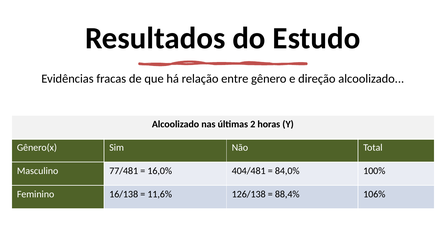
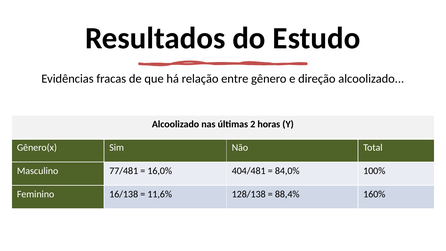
126/138: 126/138 -> 128/138 (249, 194)
106%: 106% -> 160% (374, 194)
